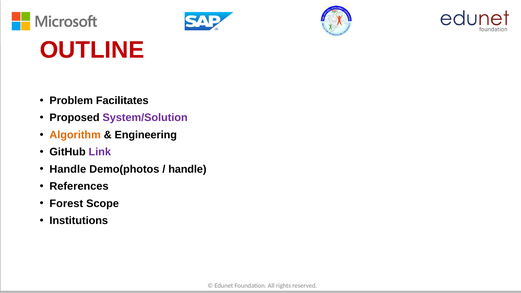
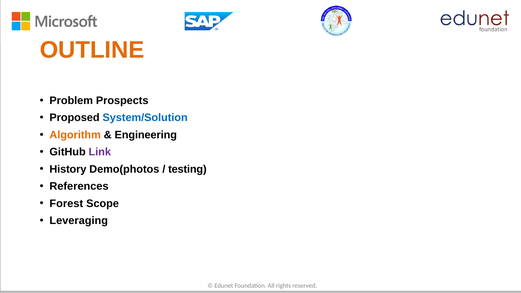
OUTLINE colour: red -> orange (92, 50)
Facilitates: Facilitates -> Prospects (122, 101)
System/Solution colour: purple -> blue (145, 118)
Handle: Handle -> History (68, 169)
handle: handle -> testing (187, 169)
Institutions: Institutions -> Leveraging (79, 221)
